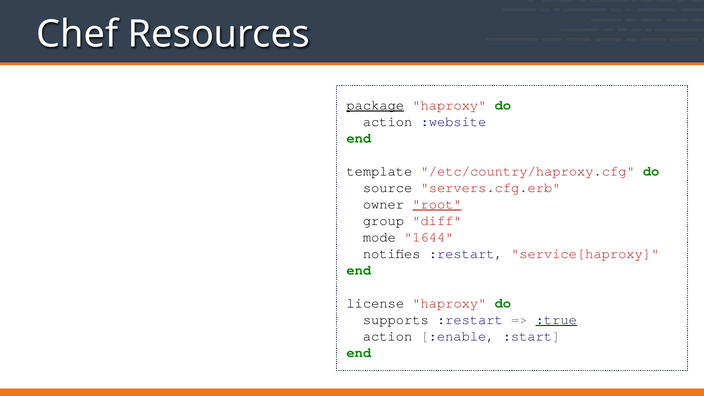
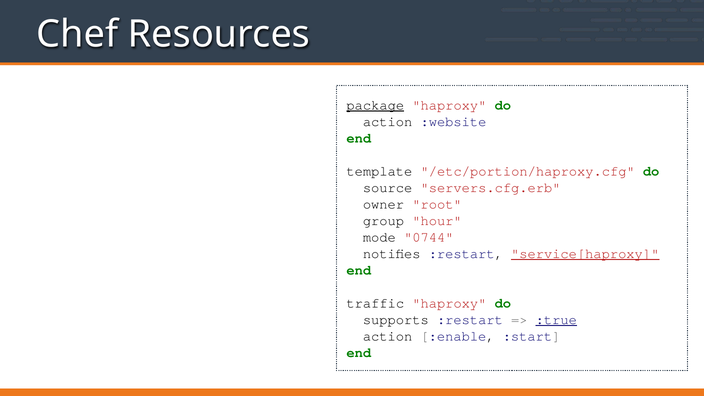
/etc/country/haproxy.cfg: /etc/country/haproxy.cfg -> /etc/portion/haproxy.cfg (528, 171)
root underline: present -> none (437, 204)
diff: diff -> hour (437, 221)
1644: 1644 -> 0744 (429, 237)
service[haproxy underline: none -> present (585, 254)
license: license -> traffic (375, 303)
